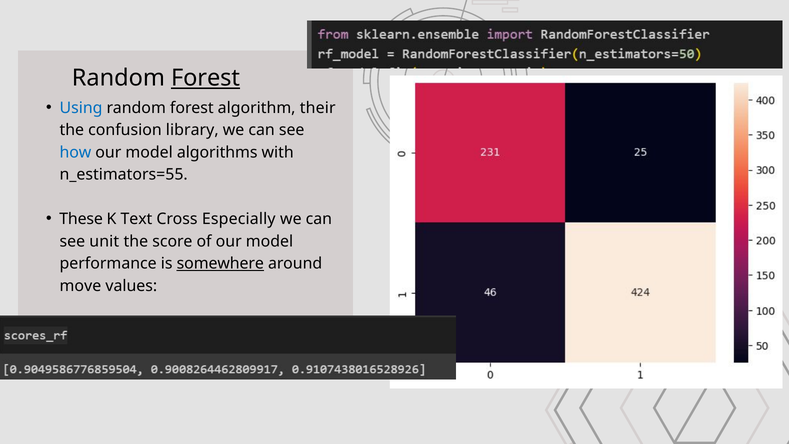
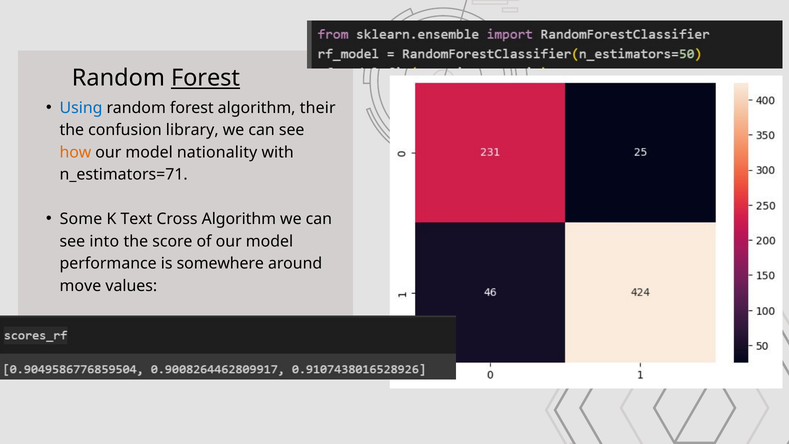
how colour: blue -> orange (75, 152)
algorithms: algorithms -> nationality (217, 152)
n_estimators=55: n_estimators=55 -> n_estimators=71 (124, 175)
These: These -> Some (81, 219)
Cross Especially: Especially -> Algorithm (239, 219)
unit: unit -> into (104, 241)
somewhere underline: present -> none (220, 263)
